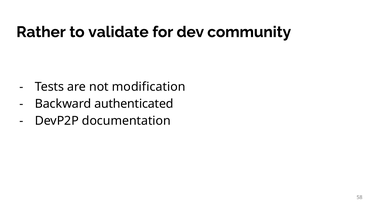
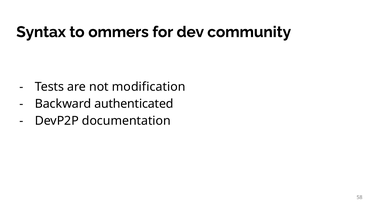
Rather: Rather -> Syntax (41, 32)
validate: validate -> ommers (119, 32)
